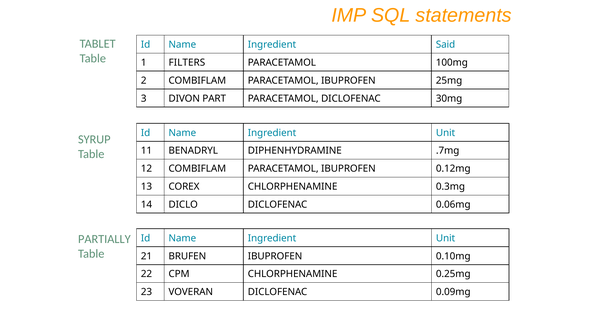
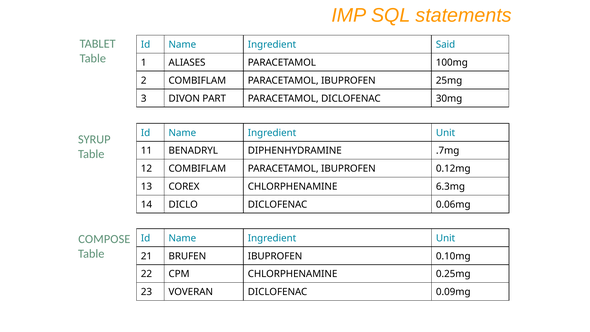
FILTERS: FILTERS -> ALIASES (187, 63)
0.3mg: 0.3mg -> 6.3mg (450, 187)
PARTIALLY: PARTIALLY -> COMPOSE (104, 239)
